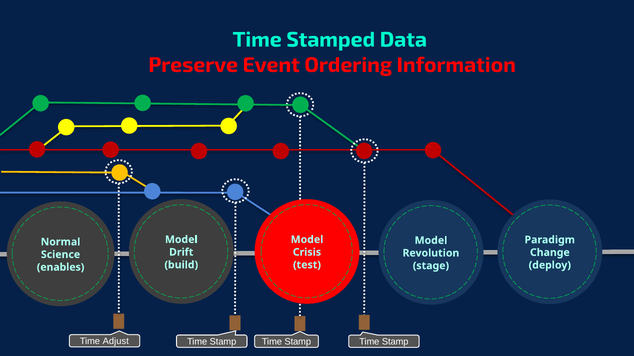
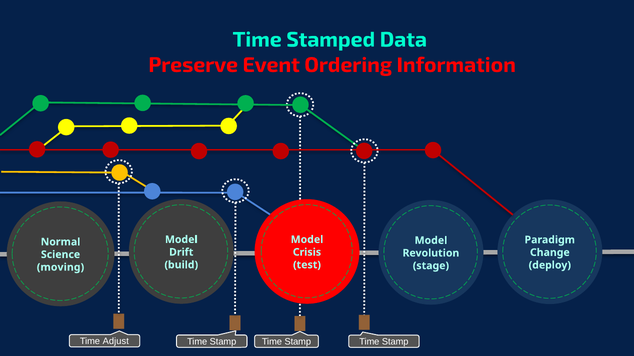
enables: enables -> moving (60, 268)
